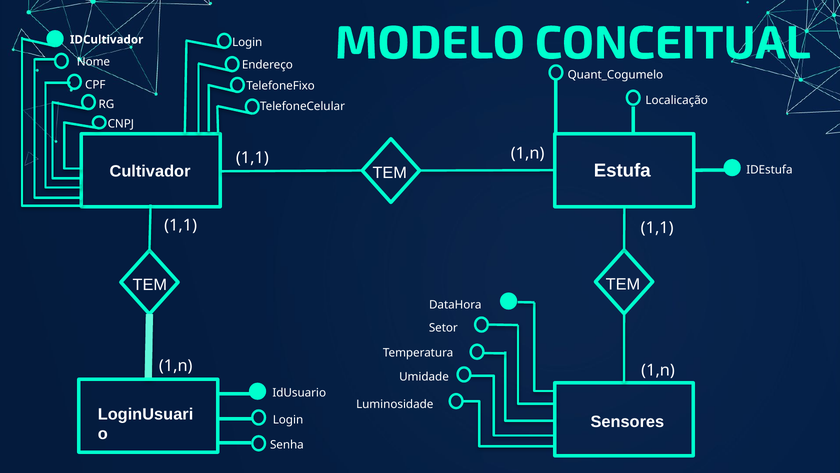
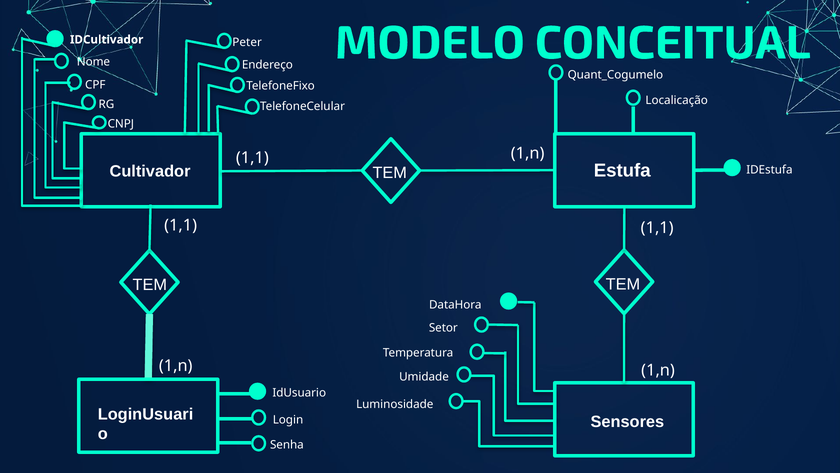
Login: Login -> Peter (247, 42)
